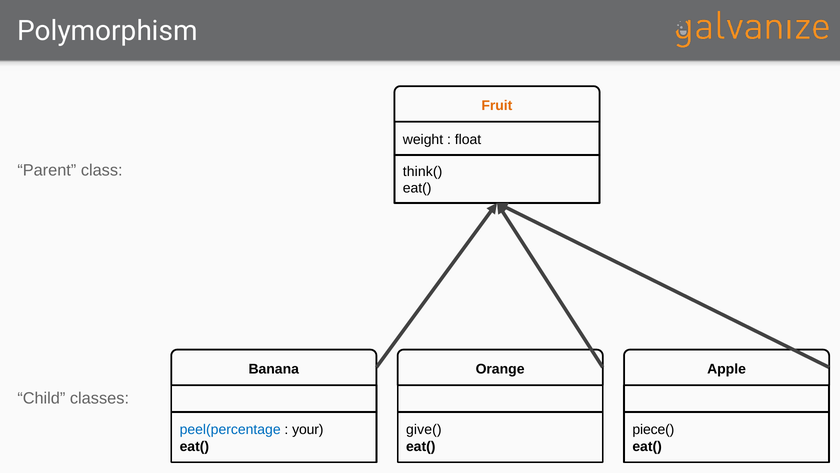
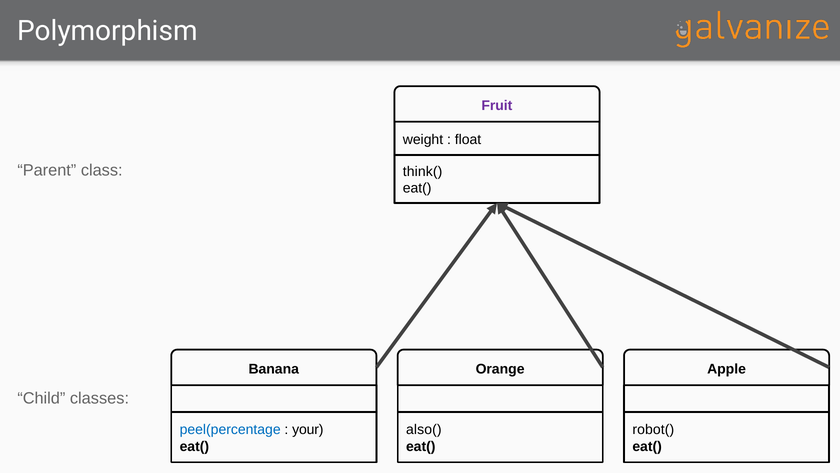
Fruit colour: orange -> purple (497, 106)
give(: give( -> also( (424, 429)
piece(: piece( -> robot( (653, 429)
